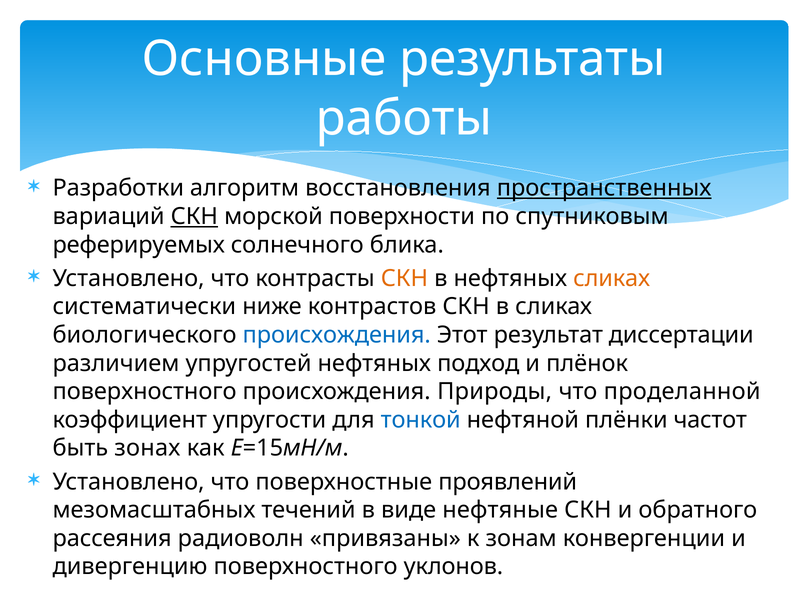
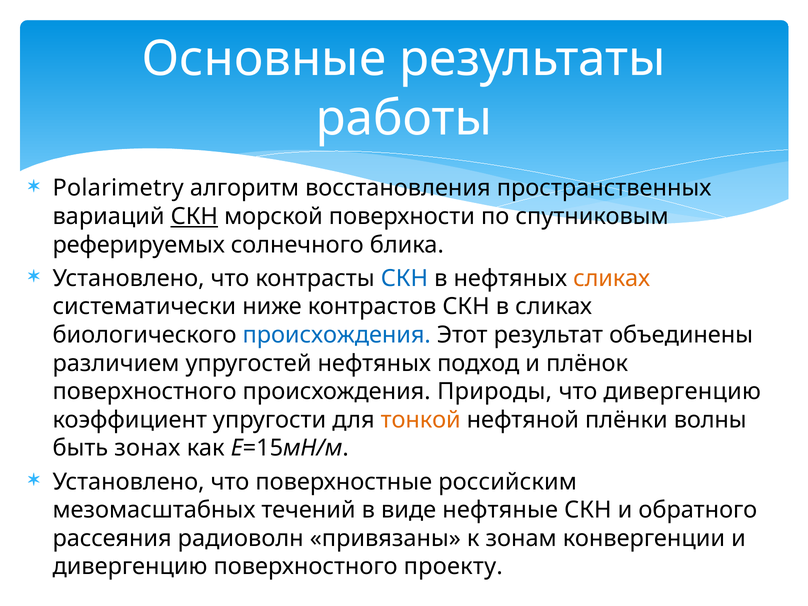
Разработки: Разработки -> Polarimetry (118, 188)
пространственных underline: present -> none (604, 188)
СКН colour: orange -> blue (404, 278)
диссертации: диссертации -> объединены (681, 335)
что проделанной: проделанной -> дивергенцию (682, 392)
тонкой colour: blue -> orange (421, 420)
частот: частот -> волны (710, 420)
проявлений: проявлений -> российским (508, 482)
уклонов: уклонов -> проекту (453, 567)
